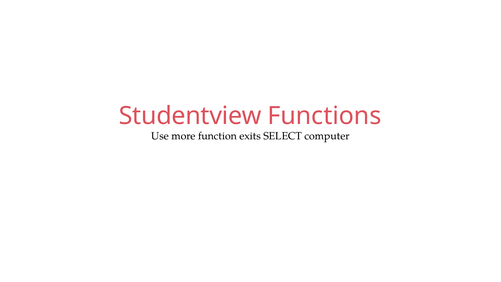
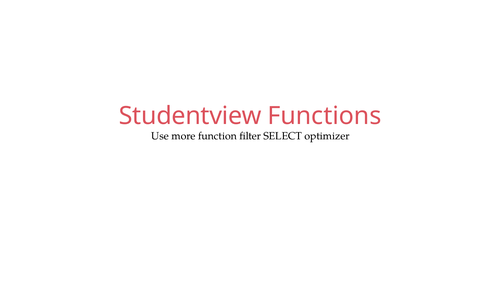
exits: exits -> filter (250, 136)
computer: computer -> optimizer (327, 136)
